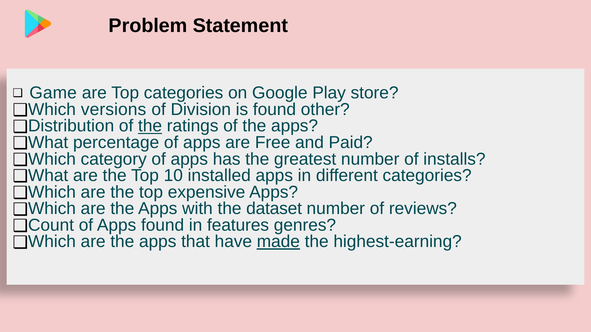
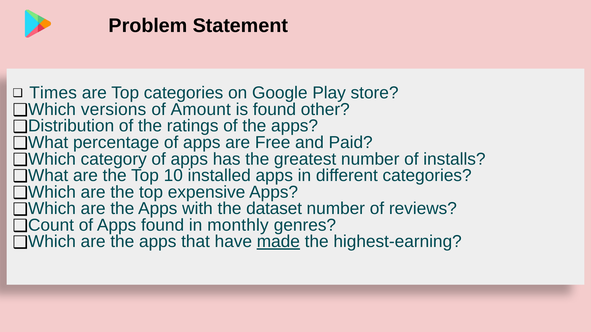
Game: Game -> Times (53, 93)
Division: Division -> Amount (201, 110)
the underline: present -> none (150, 126)
features: features -> monthly (238, 225)
